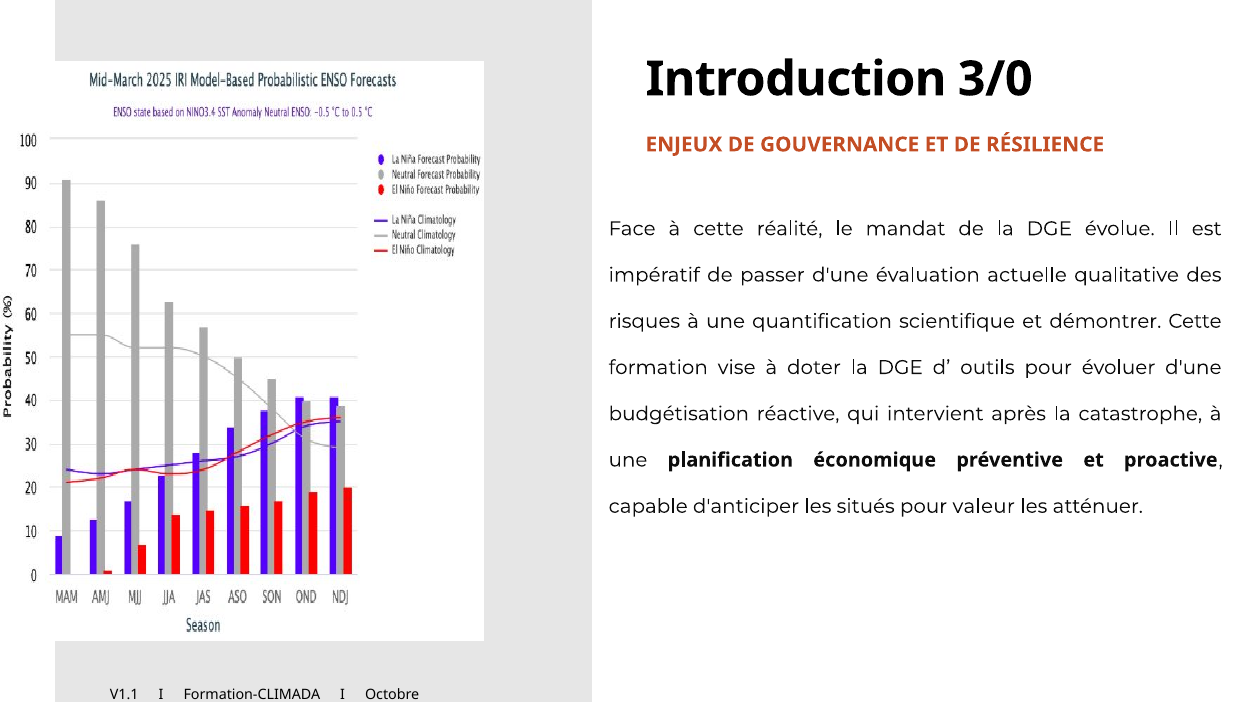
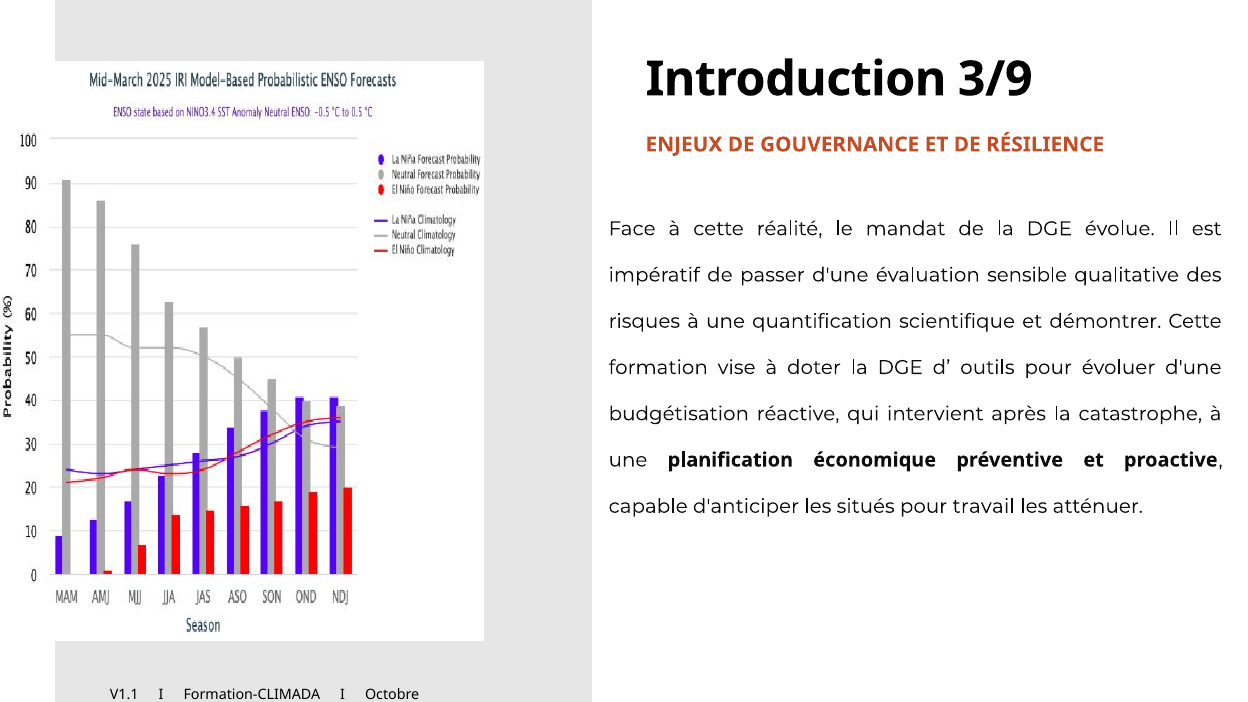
3/0: 3/0 -> 3/9 (995, 79)
actuelle: actuelle -> sensible (1027, 275)
valeur: valeur -> travail (984, 506)
